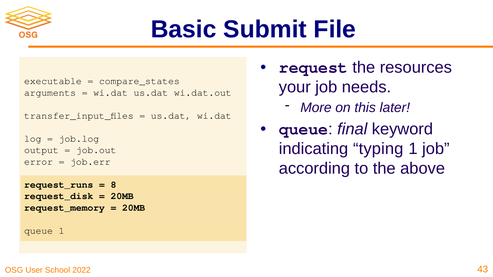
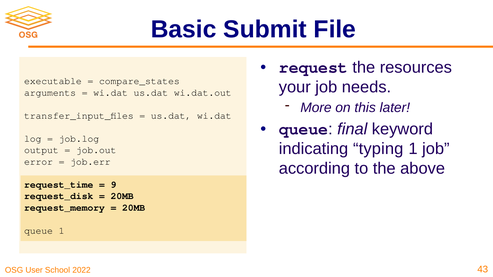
request_runs: request_runs -> request_time (59, 185)
8: 8 -> 9 (113, 185)
